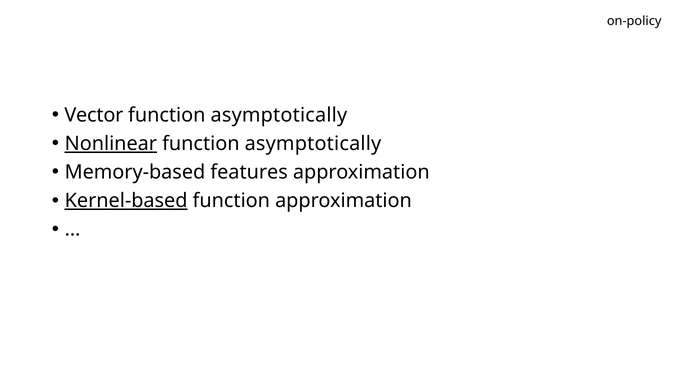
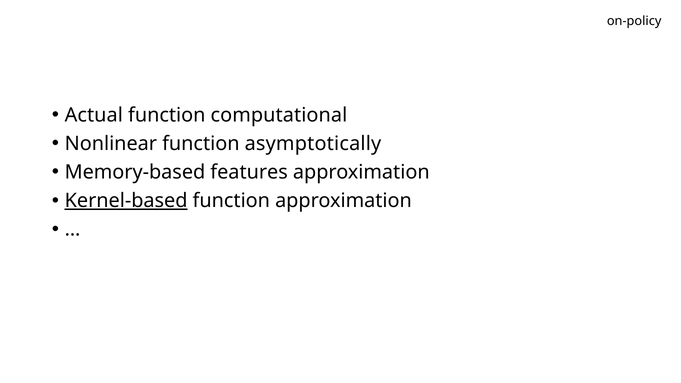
Vector: Vector -> Actual (94, 115)
asymptotically: asymptotically -> computational (279, 115)
Nonlinear underline: present -> none (111, 144)
